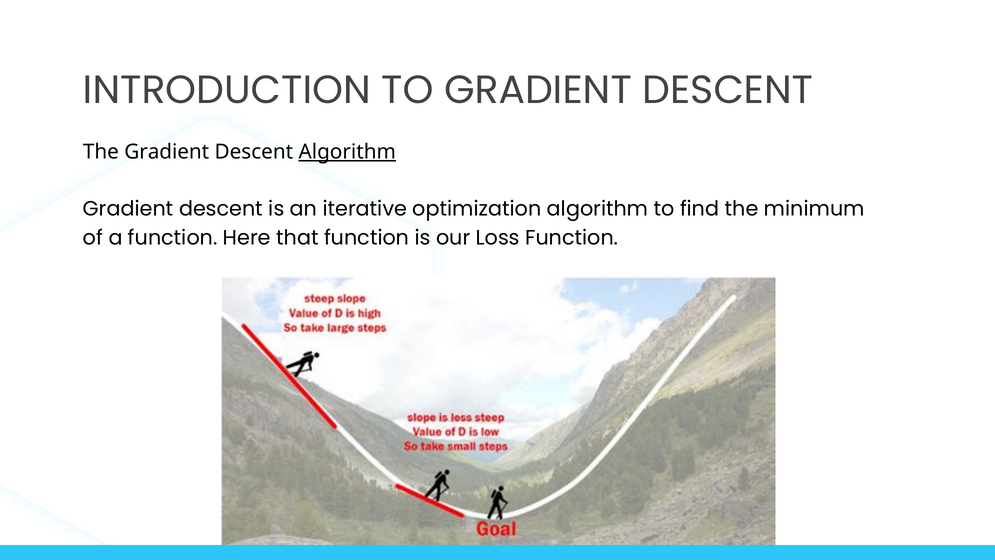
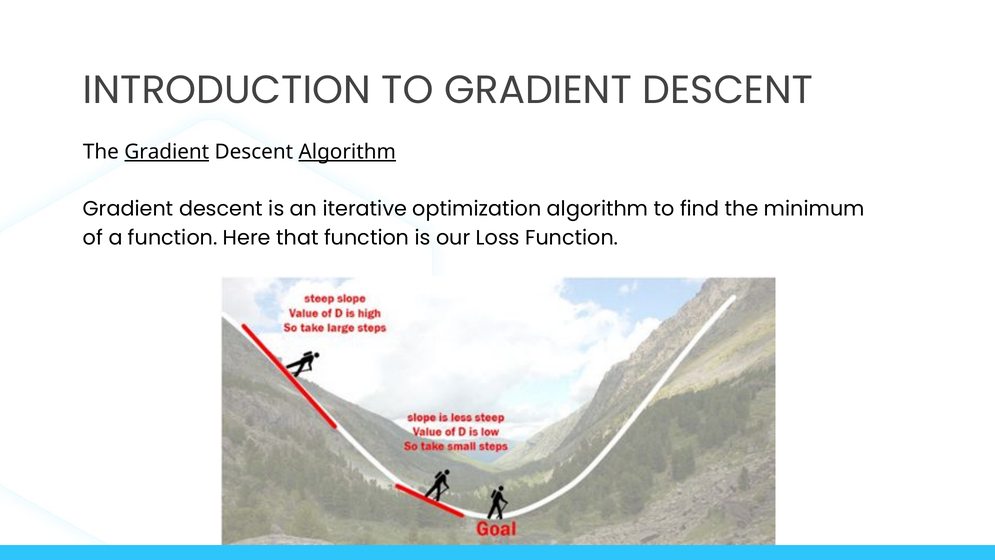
Gradient underline: none -> present (167, 152)
